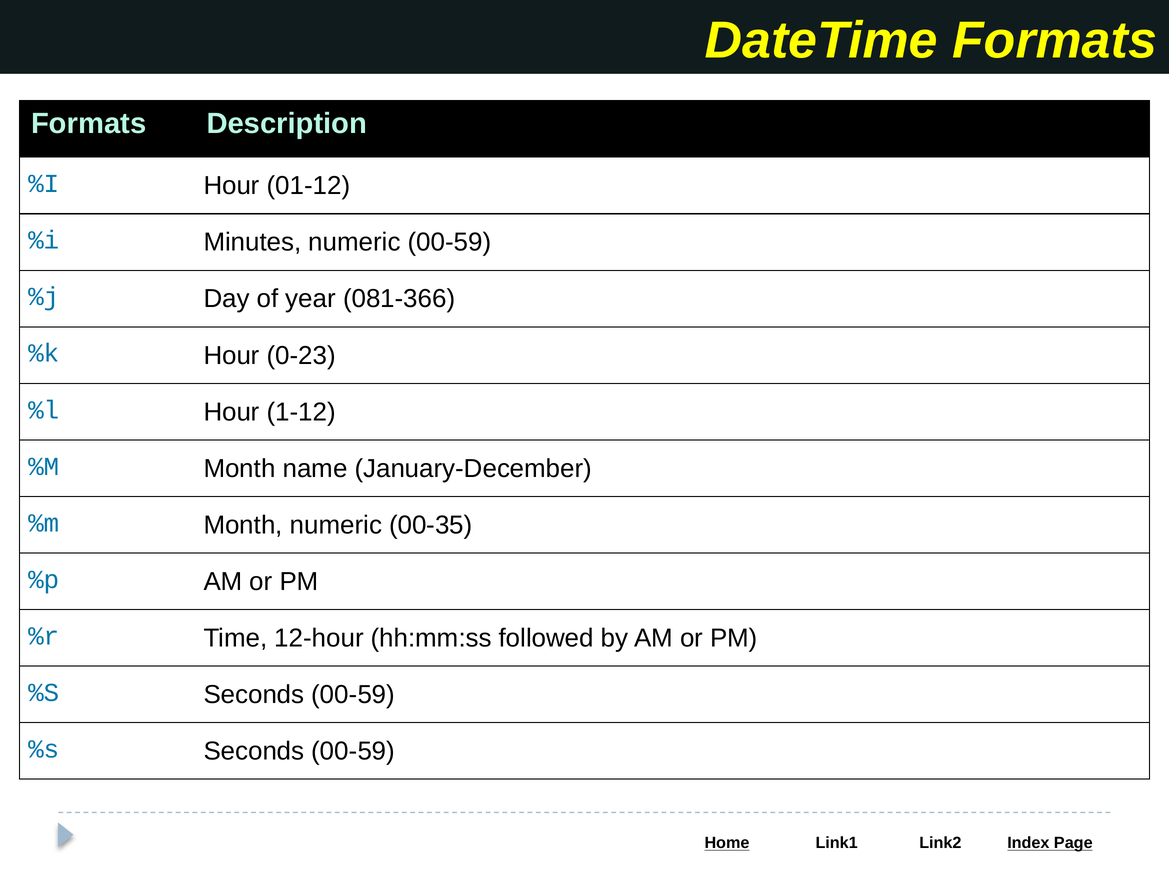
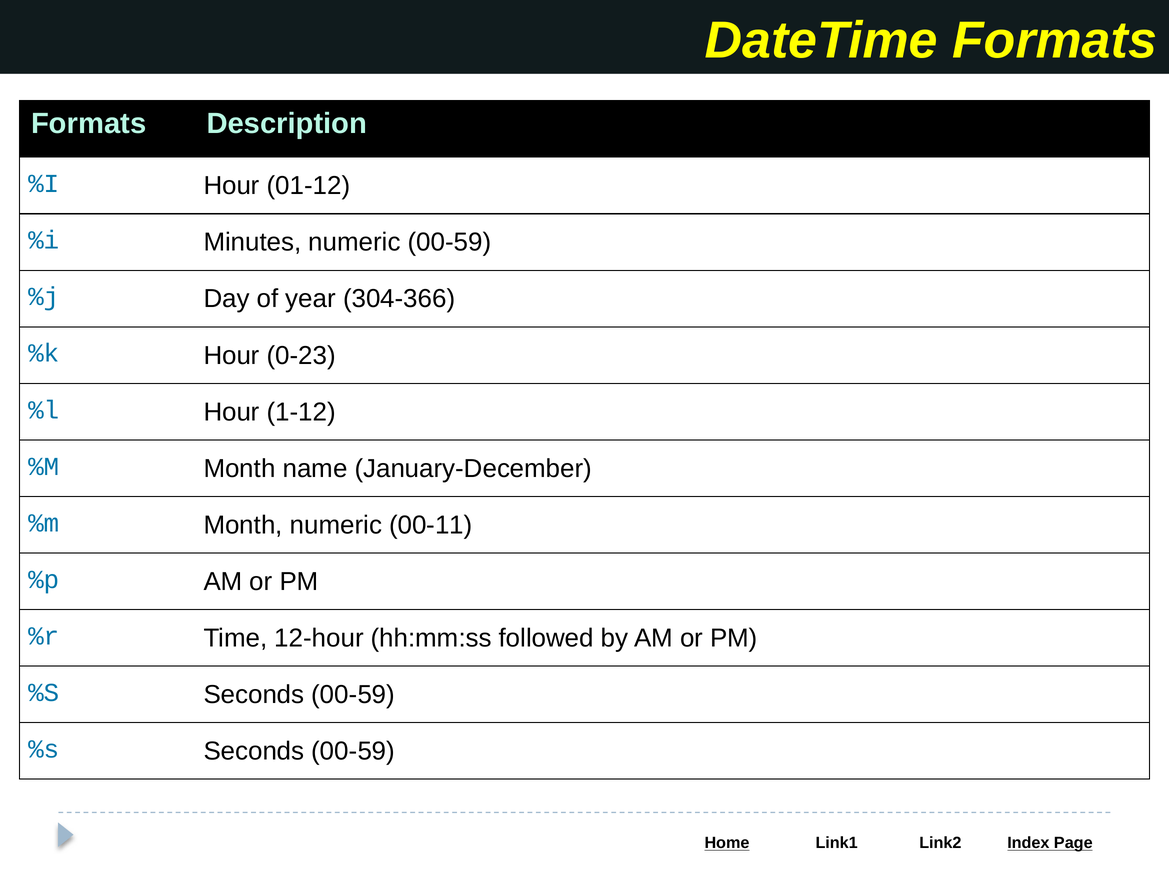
081-366: 081-366 -> 304-366 (399, 299)
00-35: 00-35 -> 00-11 (431, 525)
